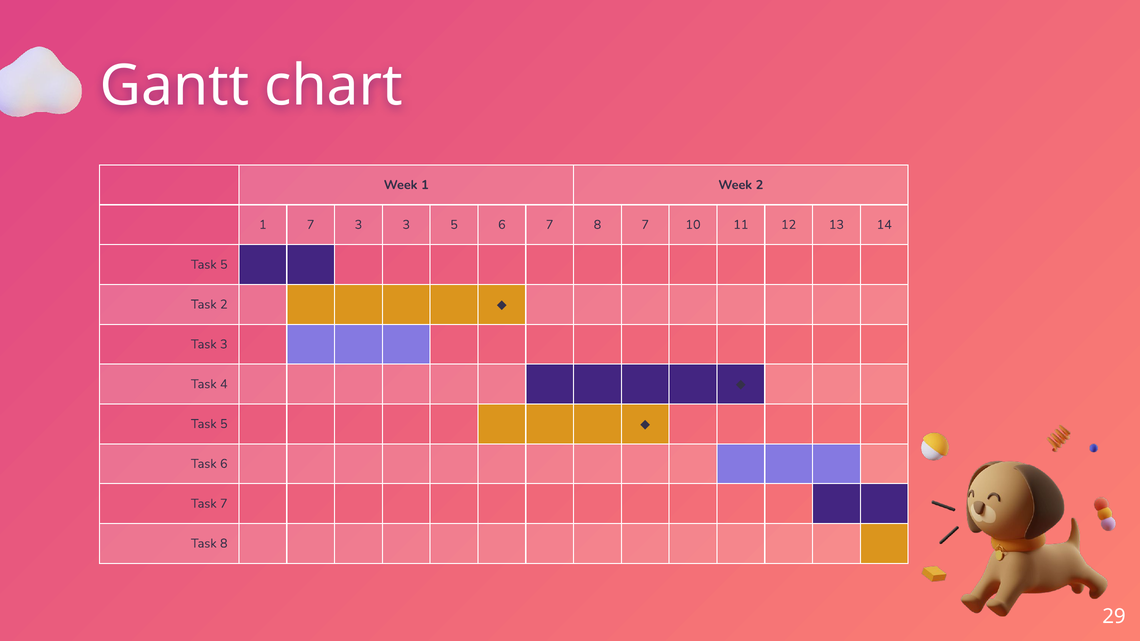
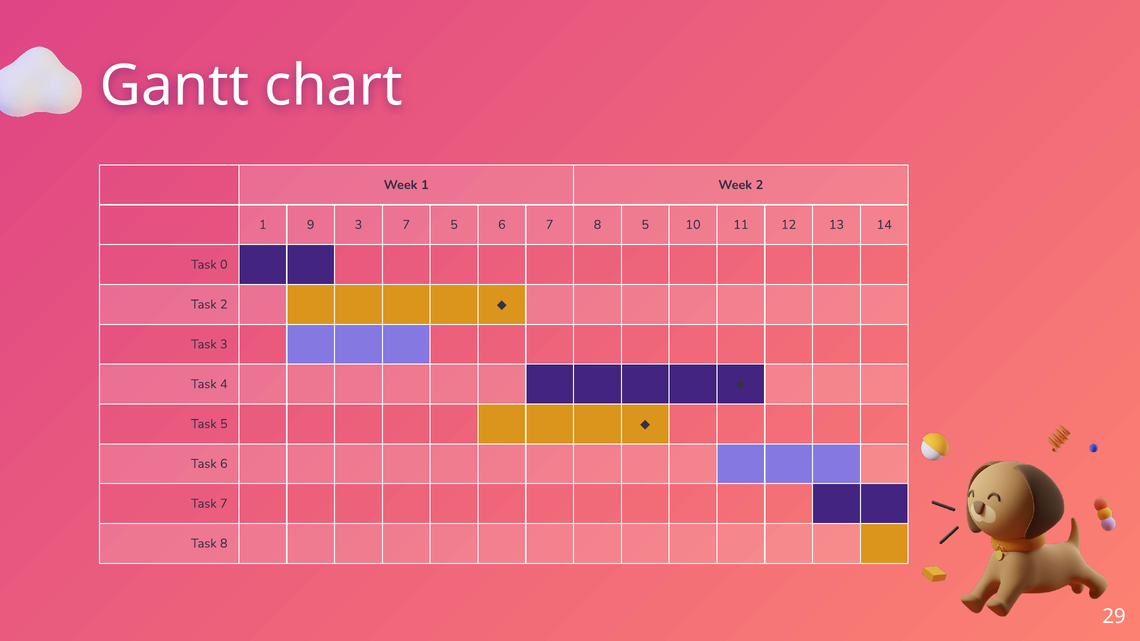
1 7: 7 -> 9 (311, 225)
3 3: 3 -> 7 (406, 225)
8 7: 7 -> 5 (645, 225)
5: 5 -> 0 (224, 265)
